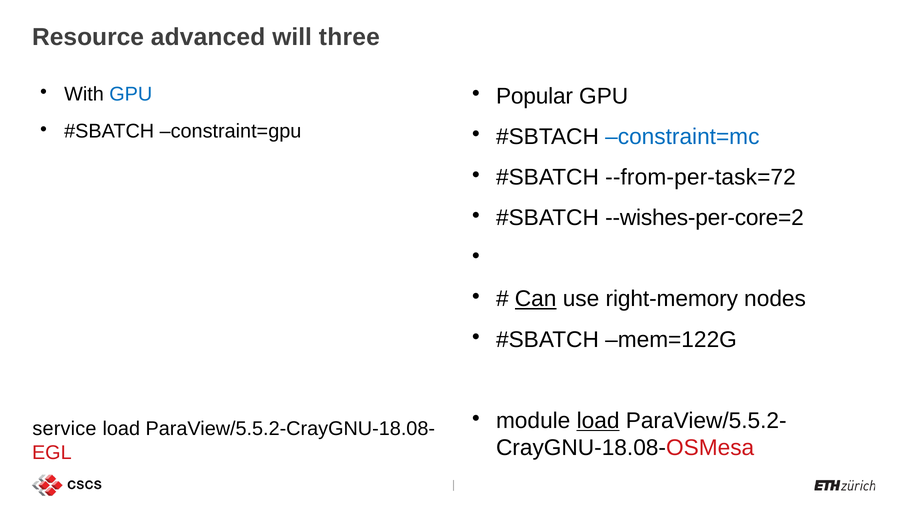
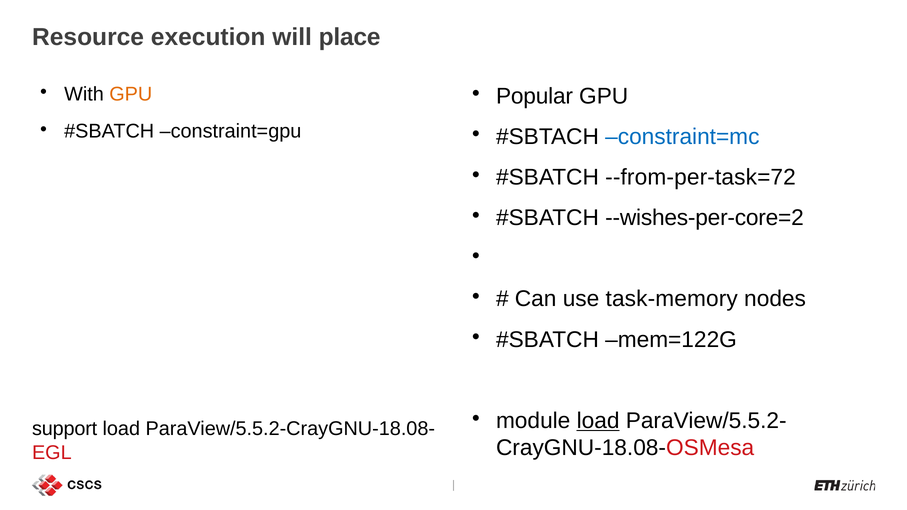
advanced: advanced -> execution (208, 37)
three: three -> place (350, 37)
GPU colour: blue -> orange (131, 94)
Can underline: present -> none (536, 299)
right-memory: right-memory -> task-memory (672, 299)
service: service -> support (65, 429)
